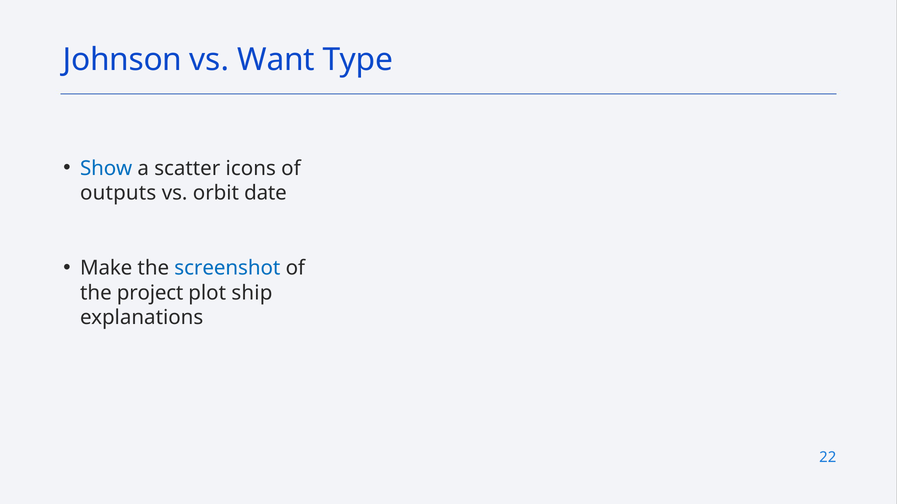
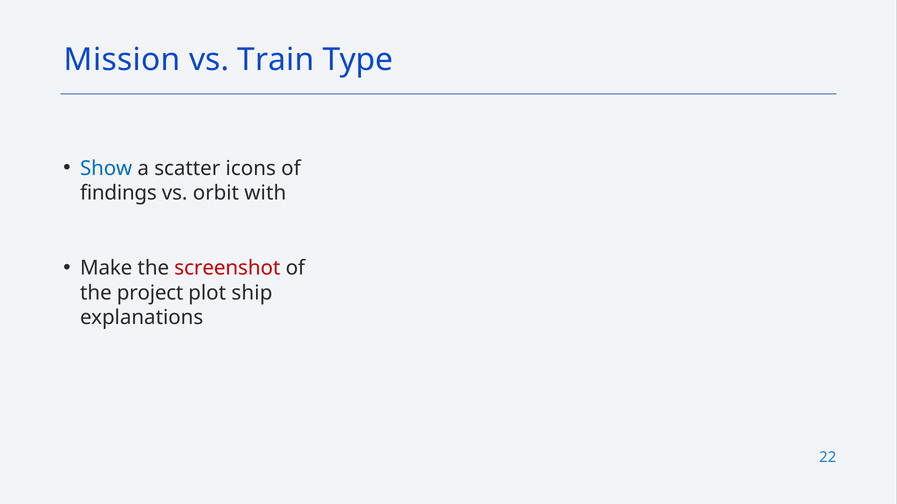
Johnson: Johnson -> Mission (122, 60)
Want: Want -> Train (276, 60)
outputs: outputs -> findings (118, 193)
date: date -> with (265, 193)
screenshot colour: blue -> red (227, 268)
